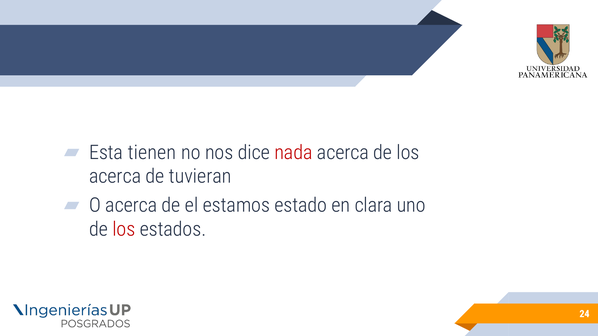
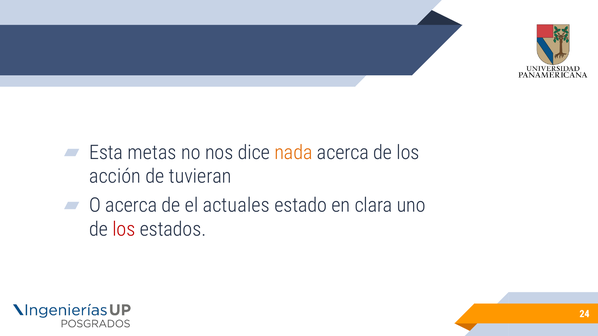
tienen: tienen -> metas (152, 153)
nada colour: red -> orange (293, 153)
acerca: acerca -> acción (115, 177)
estamos: estamos -> actuales (236, 205)
